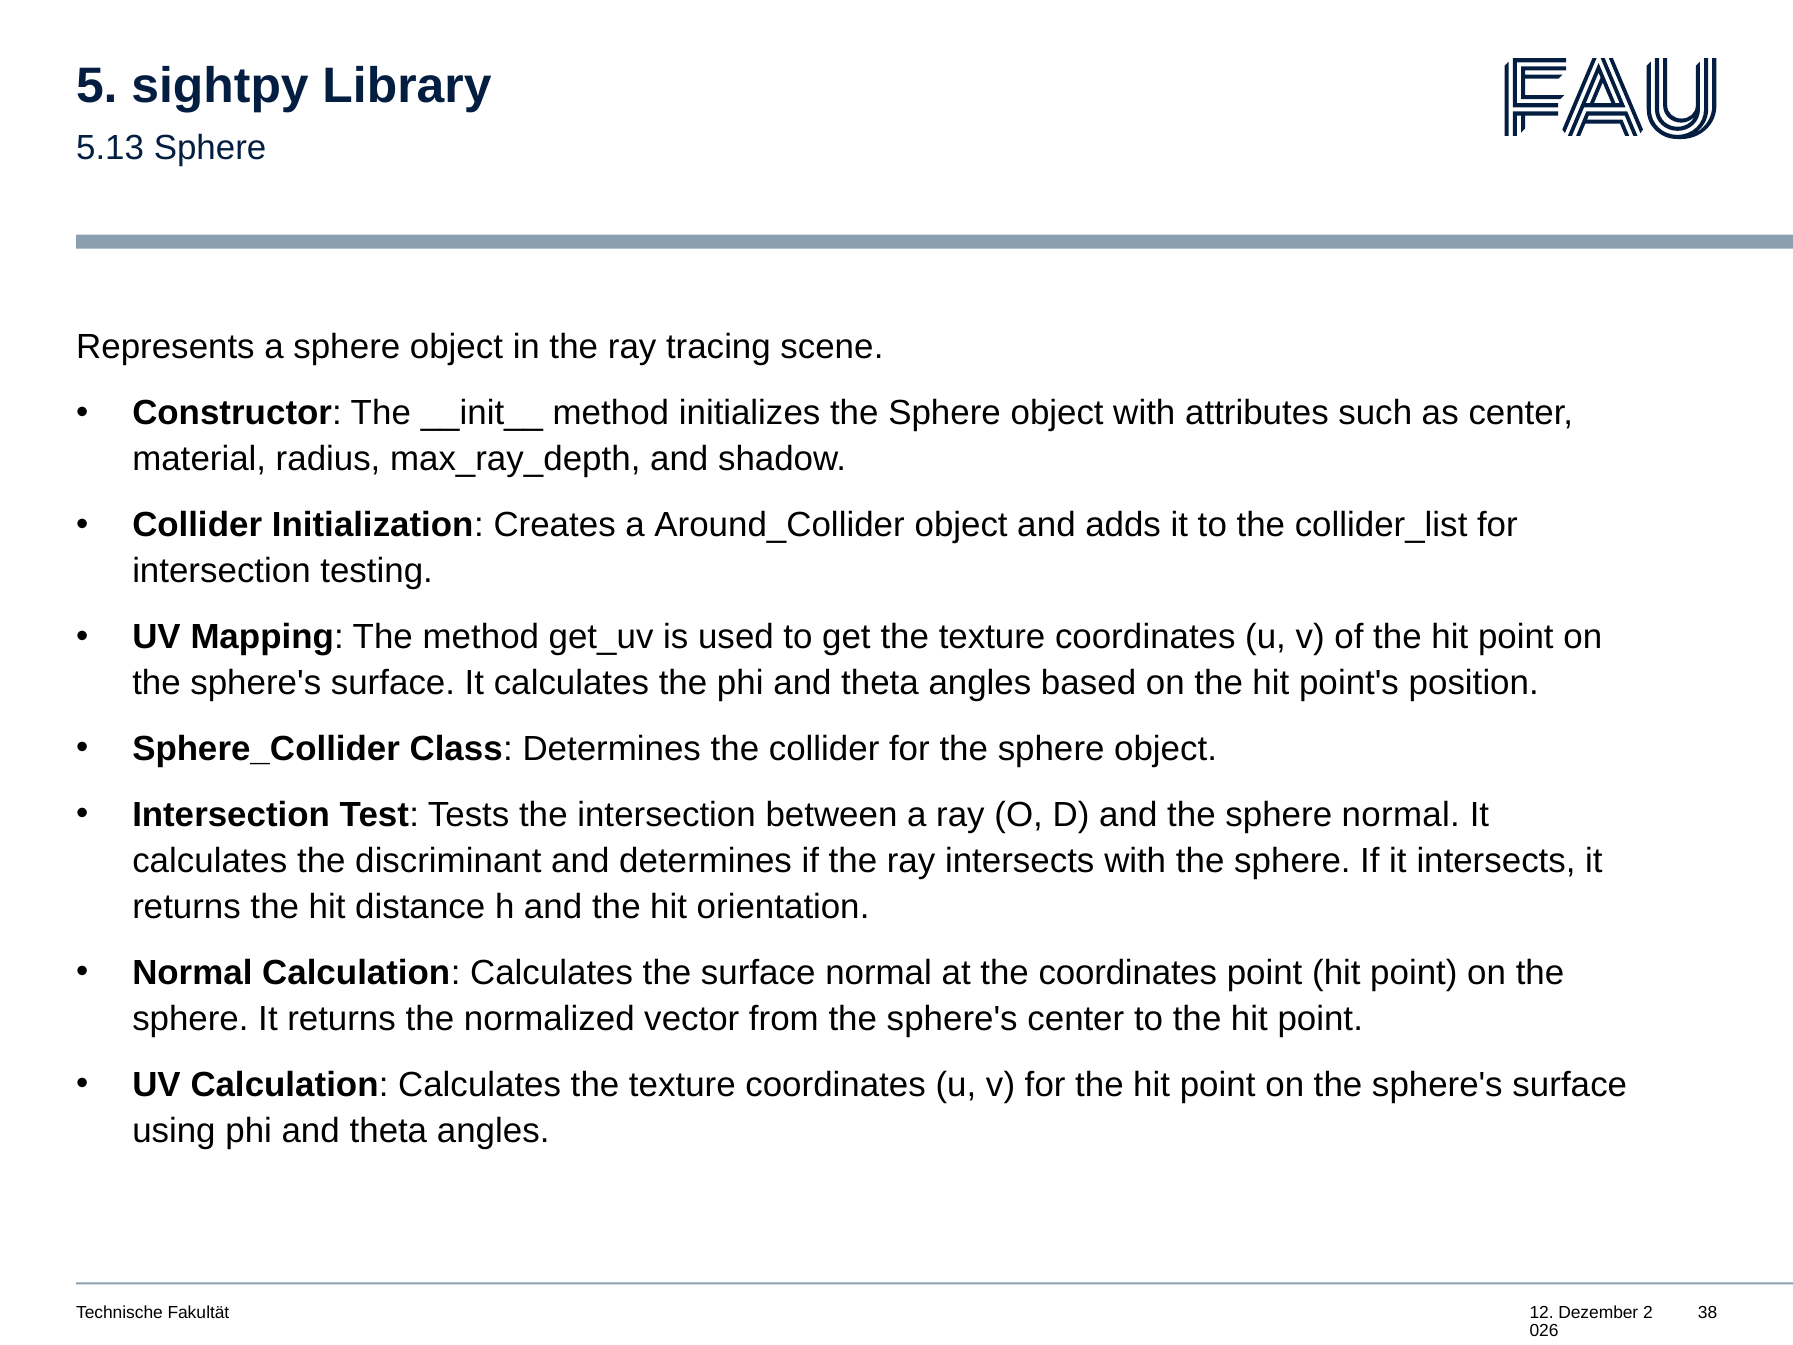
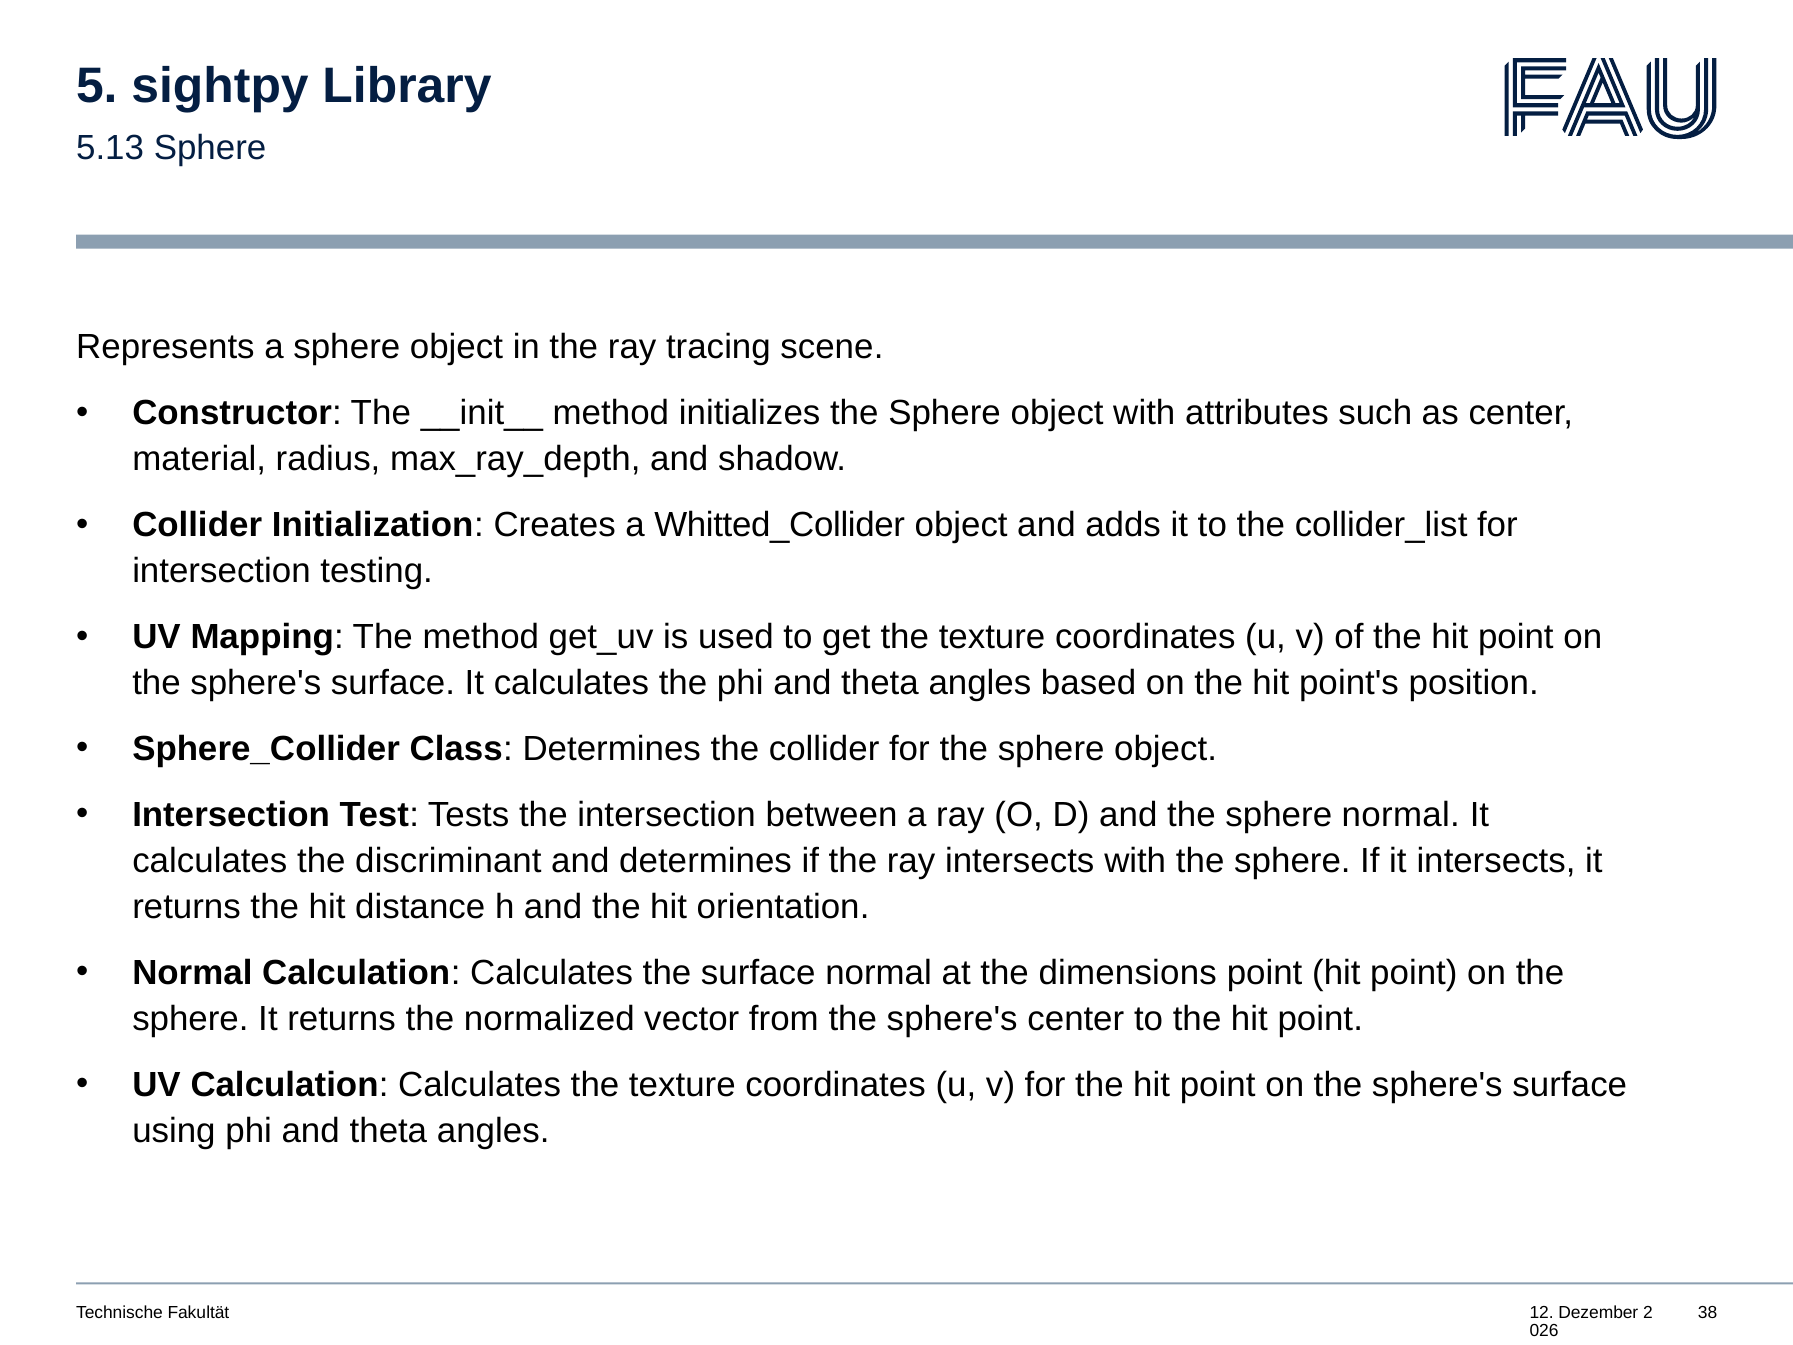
Around_Collider: Around_Collider -> Whitted_Collider (780, 525)
the coordinates: coordinates -> dimensions (1128, 973)
